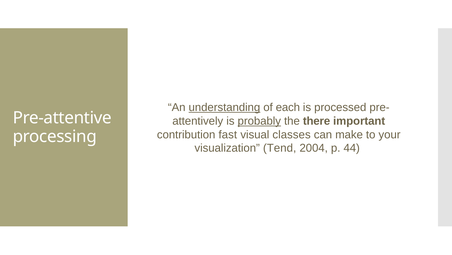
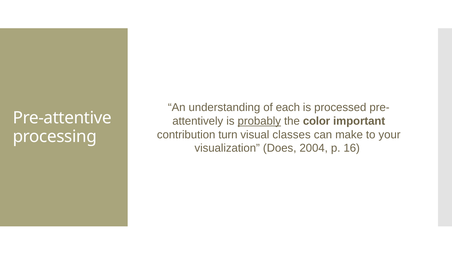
understanding underline: present -> none (224, 107)
there: there -> color (317, 121)
fast: fast -> turn (228, 134)
Tend: Tend -> Does (280, 148)
44: 44 -> 16 (352, 148)
